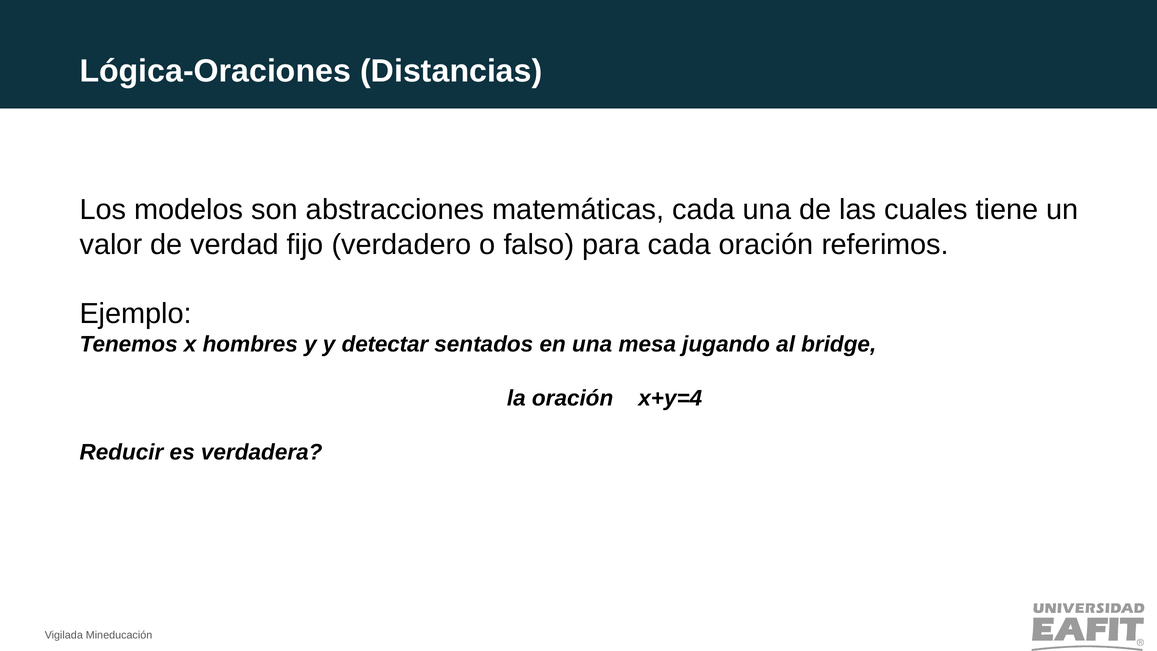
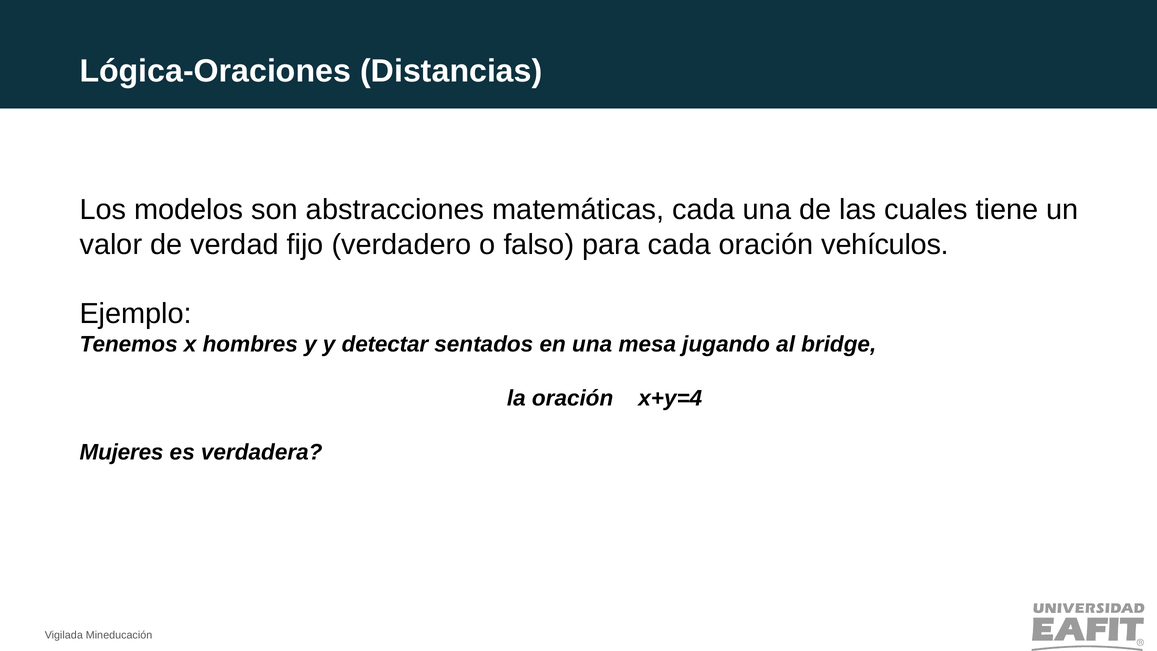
referimos: referimos -> vehículos (885, 244)
Reducir: Reducir -> Mujeres (122, 452)
